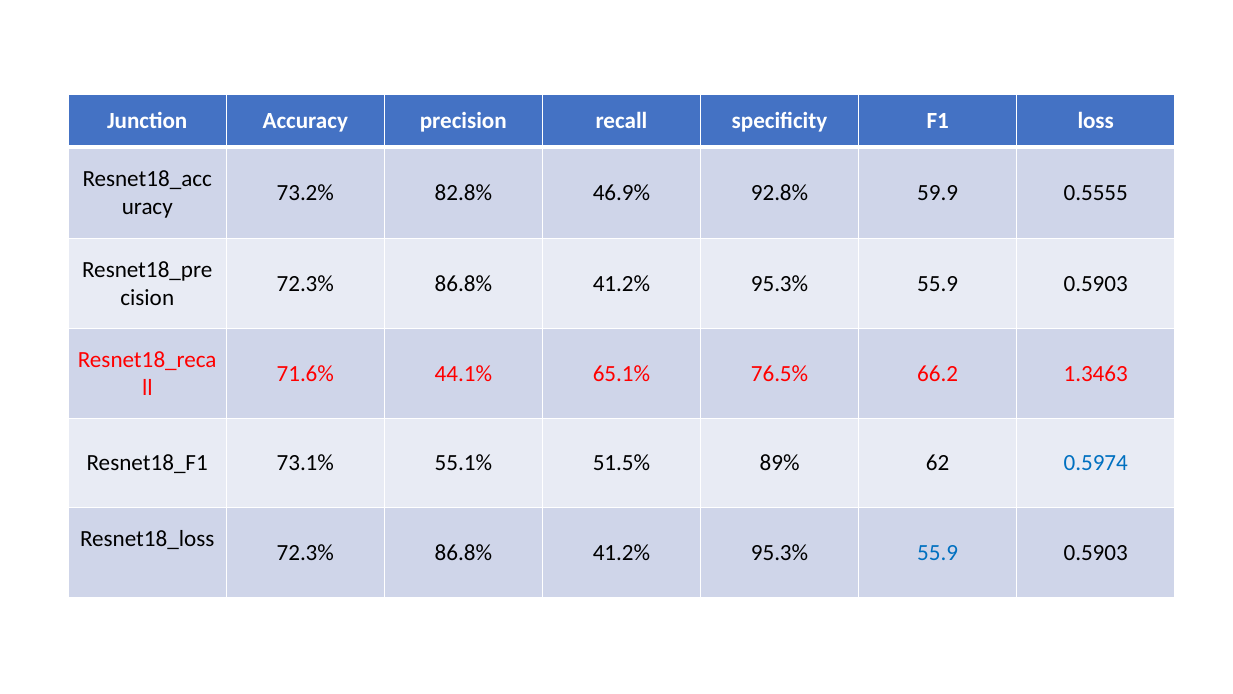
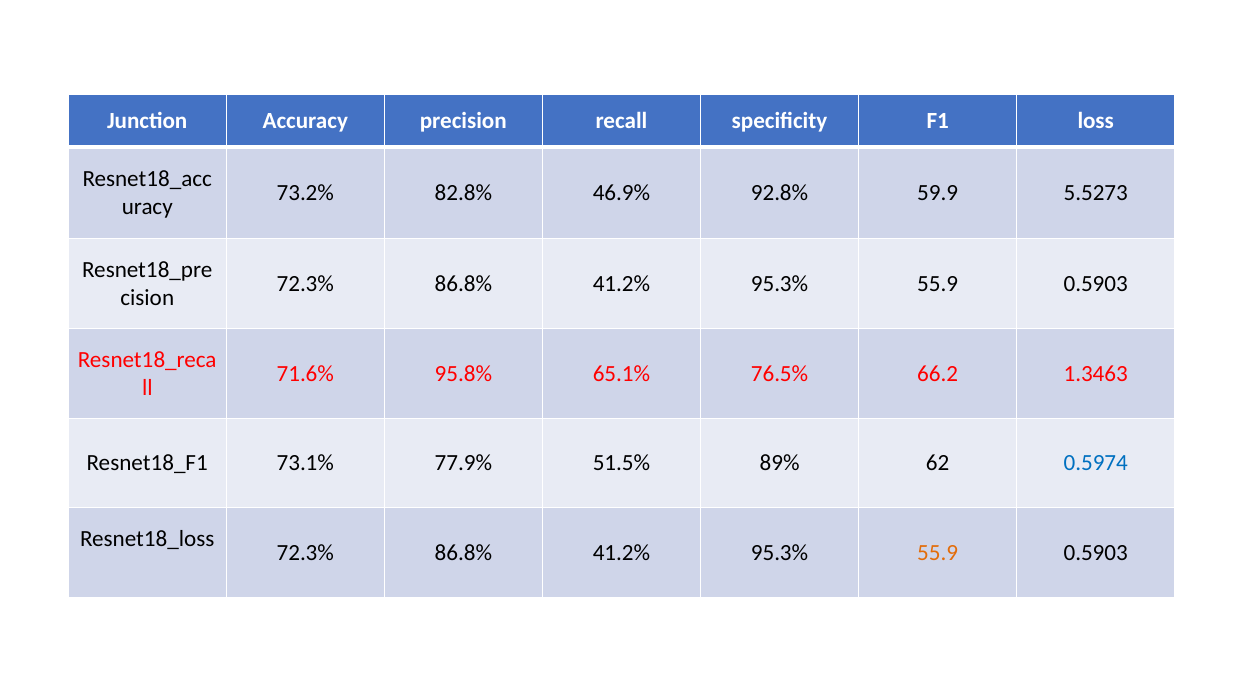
0.5555: 0.5555 -> 5.5273 (1096, 193)
44.1%: 44.1% -> 95.8% (463, 373)
55.1%: 55.1% -> 77.9% (463, 463)
55.9 colour: blue -> orange (938, 553)
